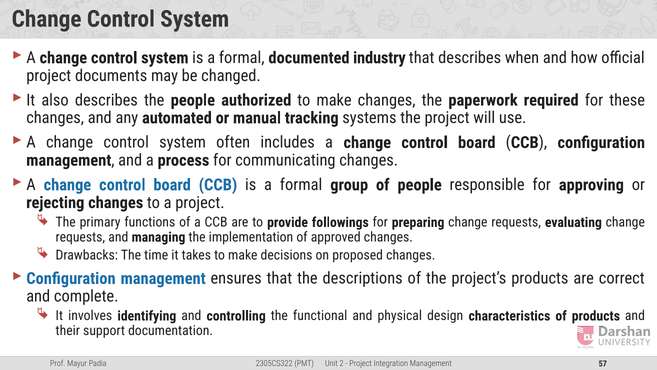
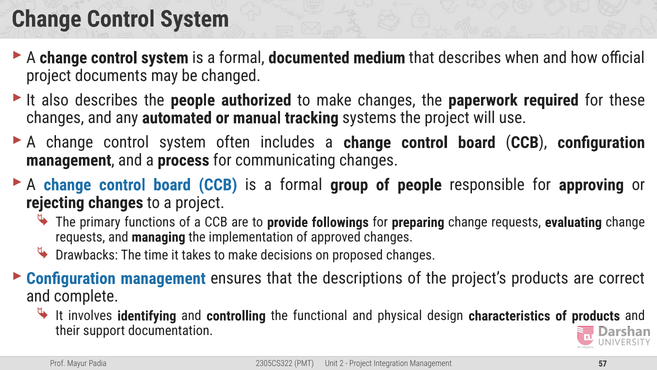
industry: industry -> medium (379, 58)
